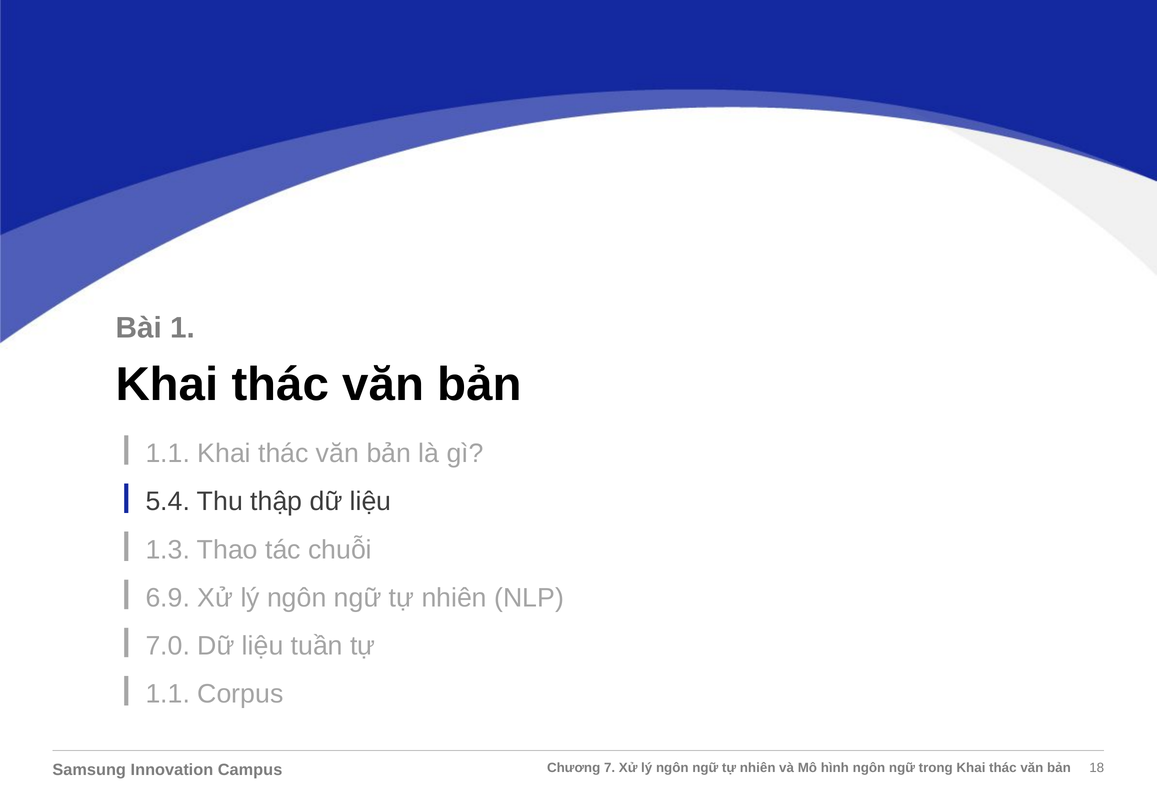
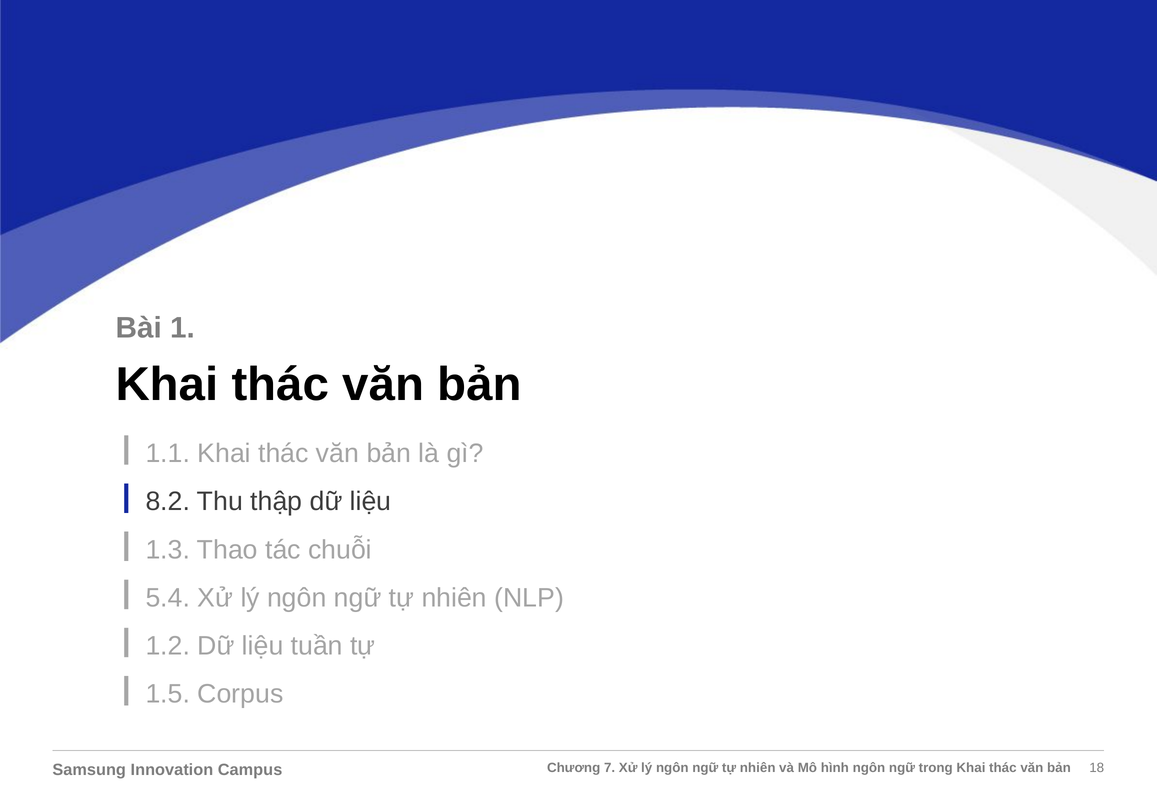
5.4: 5.4 -> 8.2 (168, 502)
6.9: 6.9 -> 5.4 (168, 598)
7.0: 7.0 -> 1.2 (168, 646)
1.1: 1.1 -> 1.5 (168, 694)
